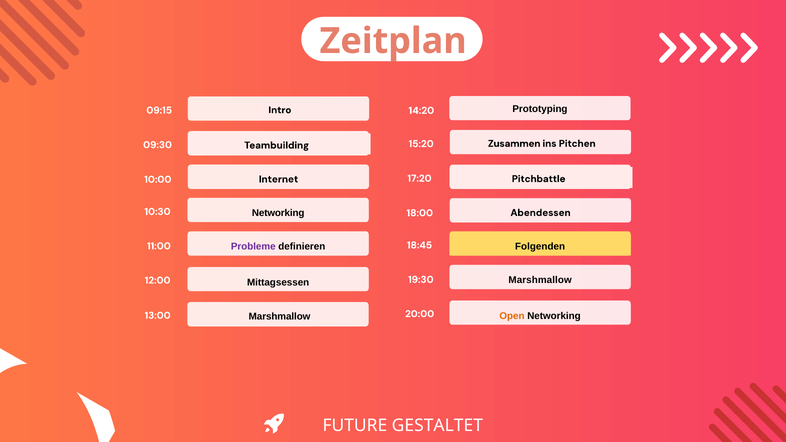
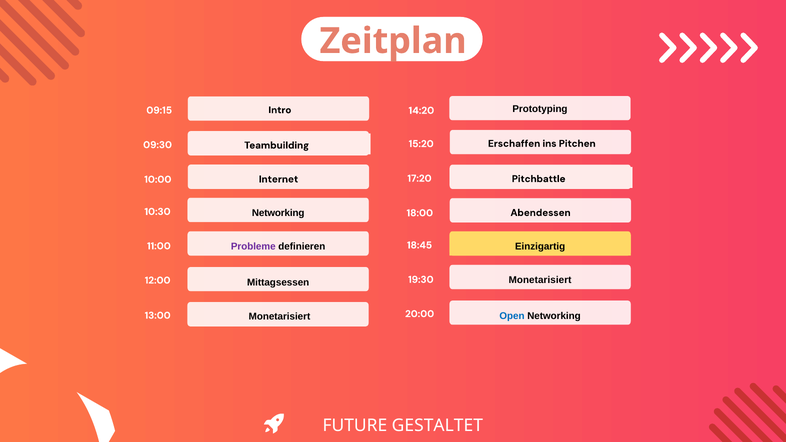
Zusammen: Zusammen -> Erschaffen (514, 144)
Folgenden: Folgenden -> Einzigartig (540, 247)
Marshmallow: Marshmallow -> Monetarisiert (540, 280)
Open colour: orange -> blue (512, 316)
Marshmallow: Marshmallow -> Monetarisiert (280, 316)
